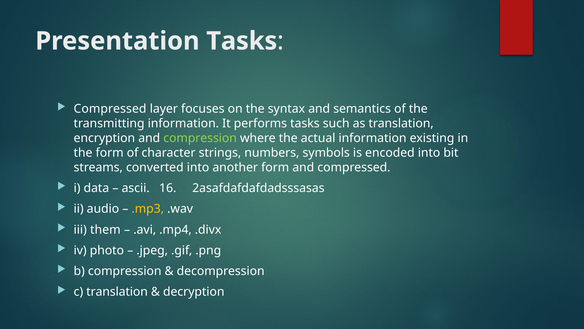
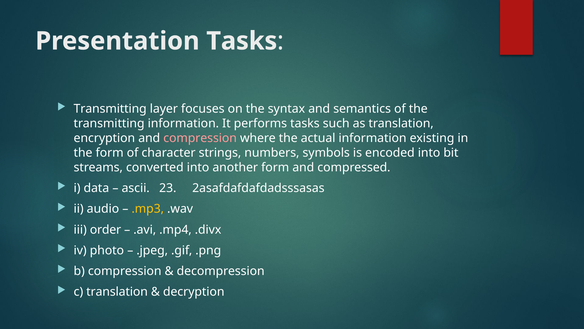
Compressed: Compressed -> Transmitting (110, 109)
compression colour: light green -> pink (200, 138)
16: 16 -> 23 (168, 188)
them: them -> order (105, 229)
